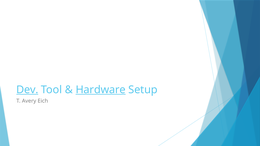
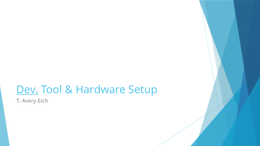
Hardware underline: present -> none (101, 90)
